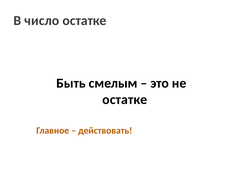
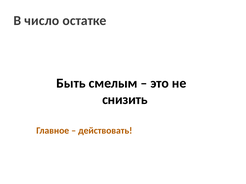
остатке: остатке -> снизить (125, 100)
